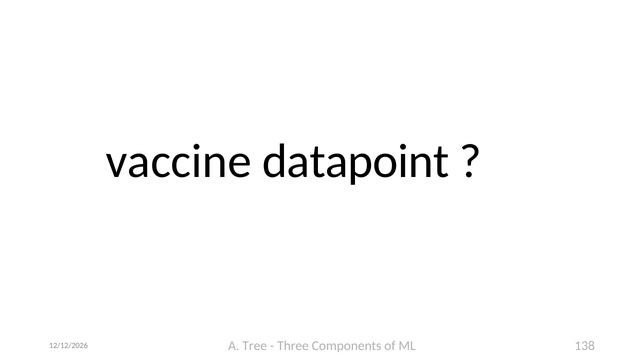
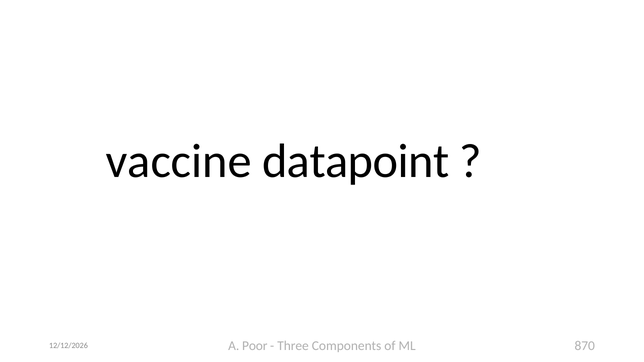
Tree: Tree -> Poor (255, 346)
138: 138 -> 870 (585, 346)
